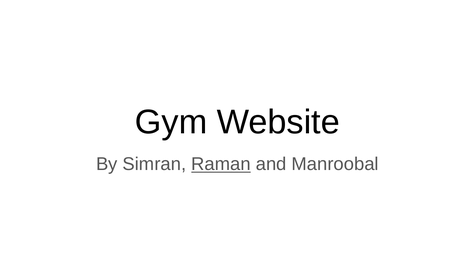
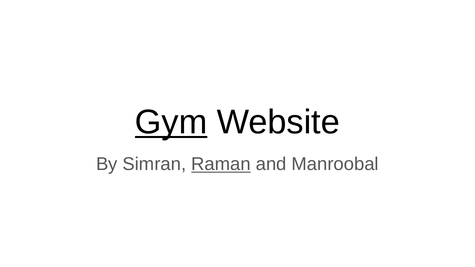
Gym underline: none -> present (171, 122)
